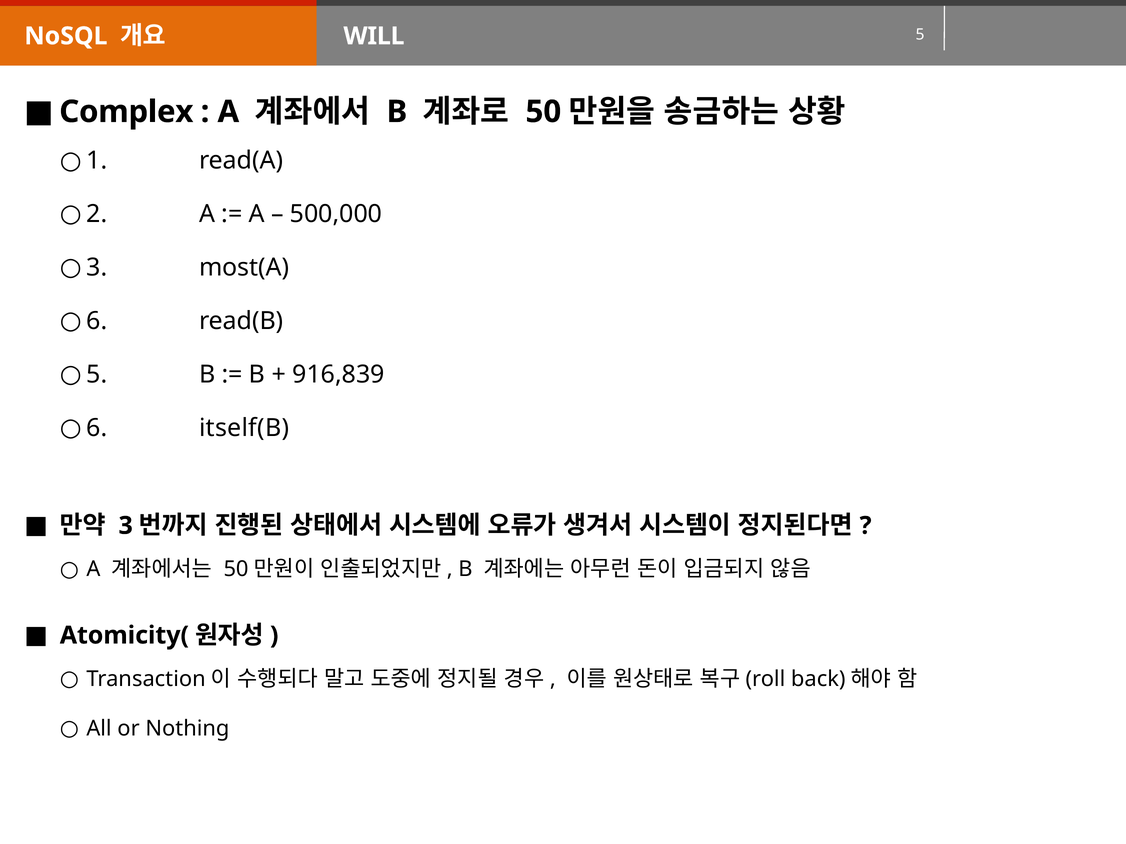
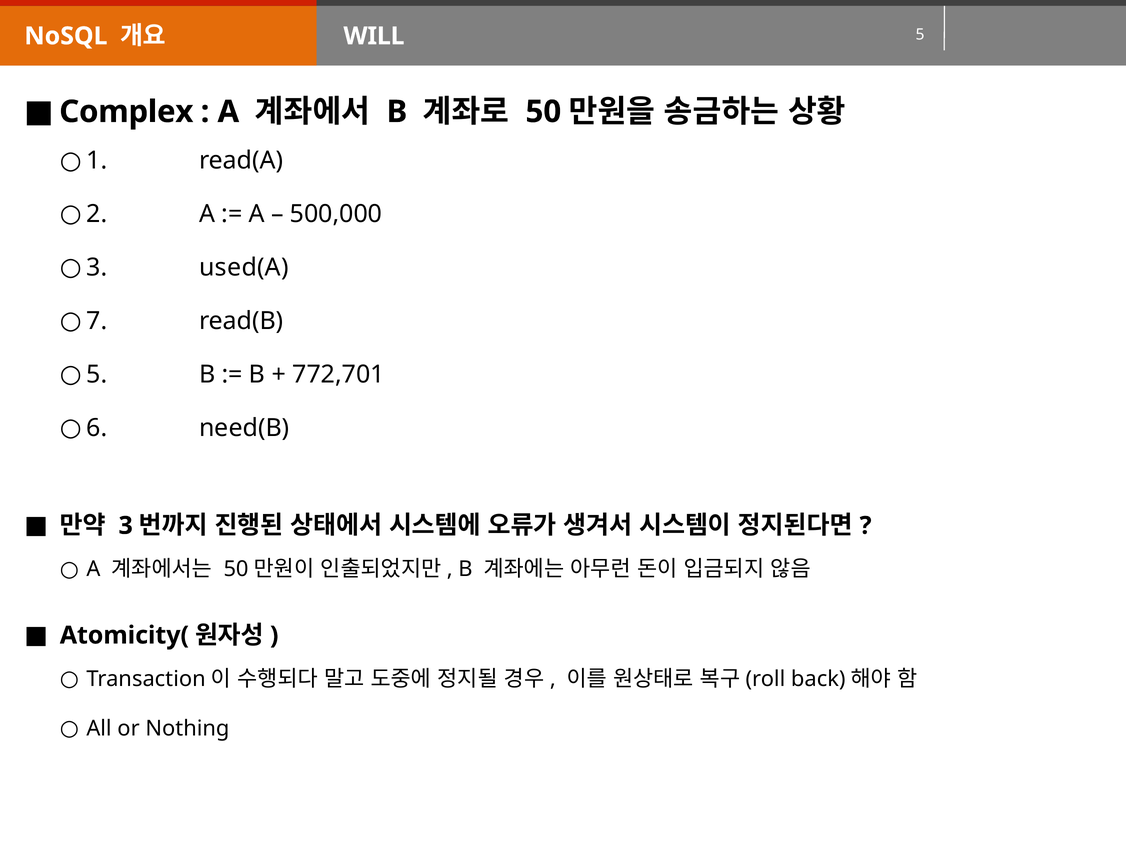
most(A: most(A -> used(A (244, 268)
6: 6 -> 7 (97, 321)
916,839: 916,839 -> 772,701 (339, 375)
itself(B: itself(B -> need(B (244, 428)
